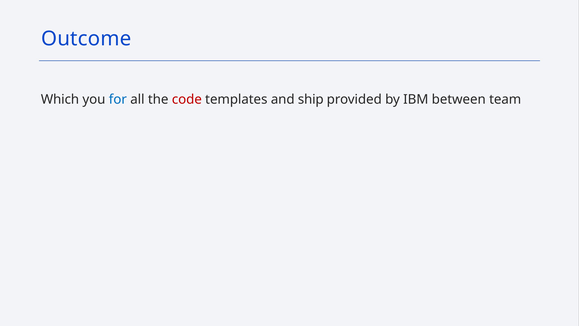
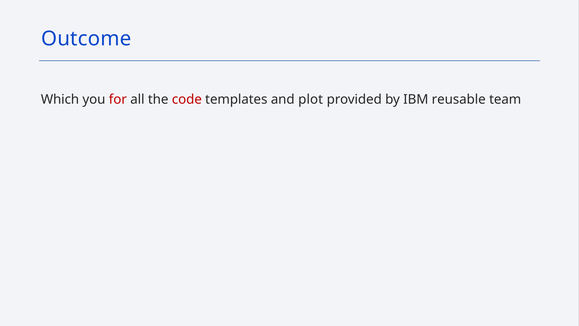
for colour: blue -> red (118, 99)
ship: ship -> plot (311, 99)
between: between -> reusable (459, 99)
